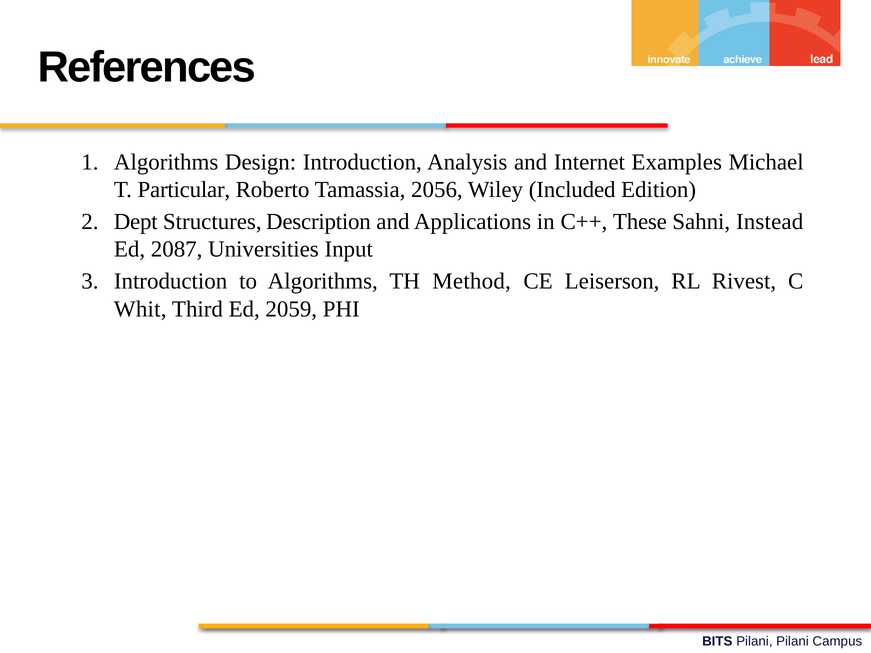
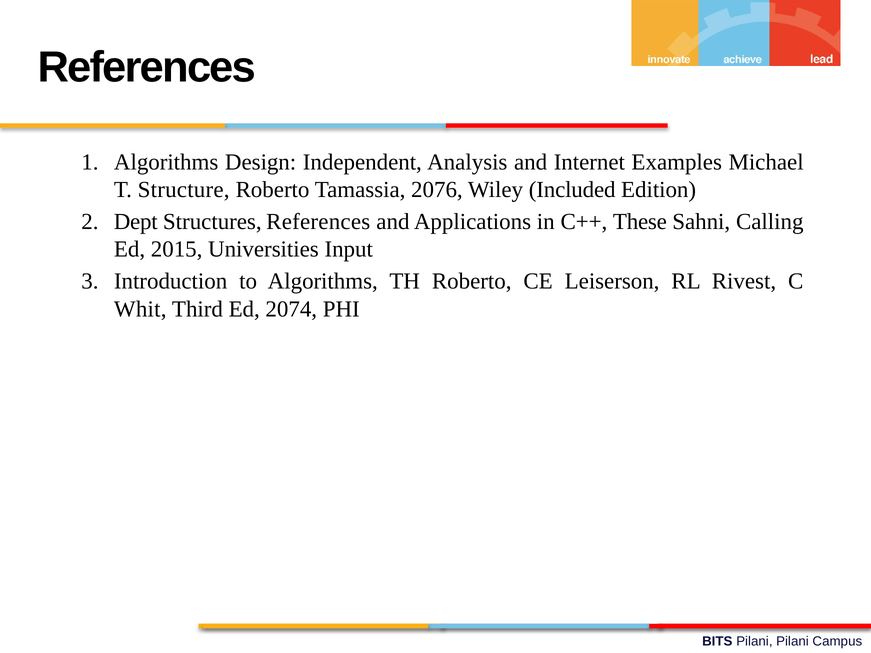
Design Introduction: Introduction -> Independent (362, 162)
Particular: Particular -> Structure (184, 190)
2056: 2056 -> 2076 (437, 190)
Structures Description: Description -> References (318, 222)
Instead: Instead -> Calling (770, 222)
2087: 2087 -> 2015 (177, 249)
TH Method: Method -> Roberto (472, 282)
2059: 2059 -> 2074 (291, 309)
